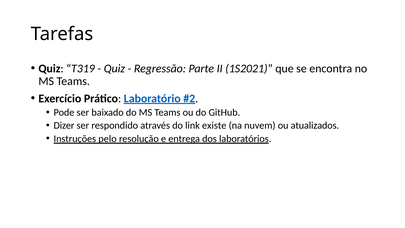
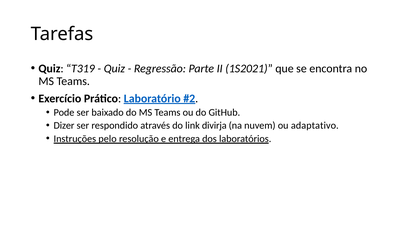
existe: existe -> divirja (214, 125)
atualizados: atualizados -> adaptativo (315, 125)
